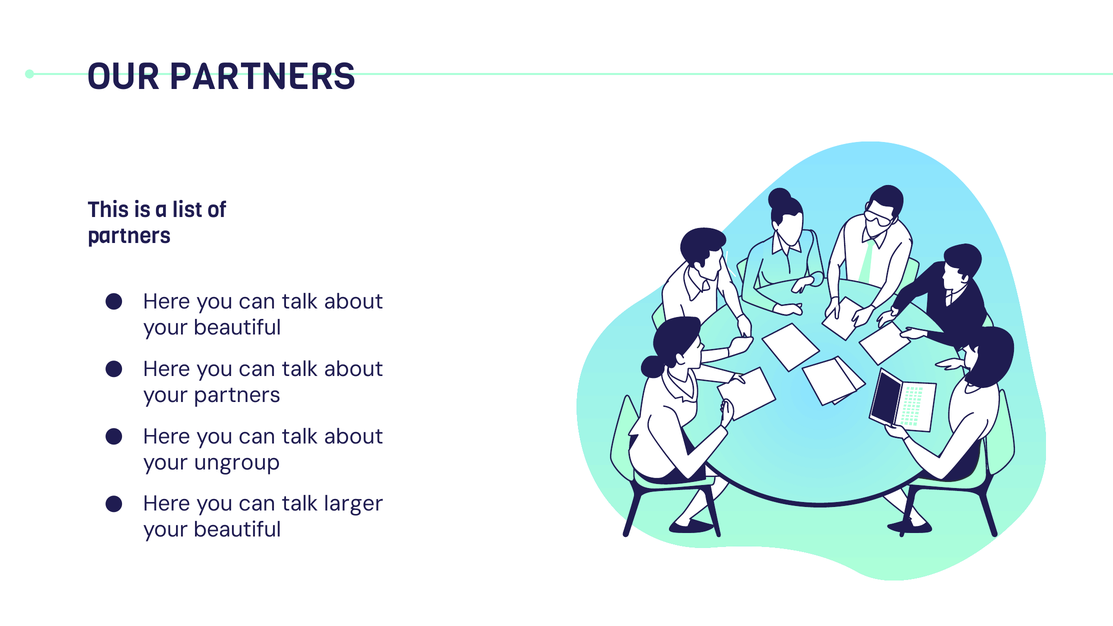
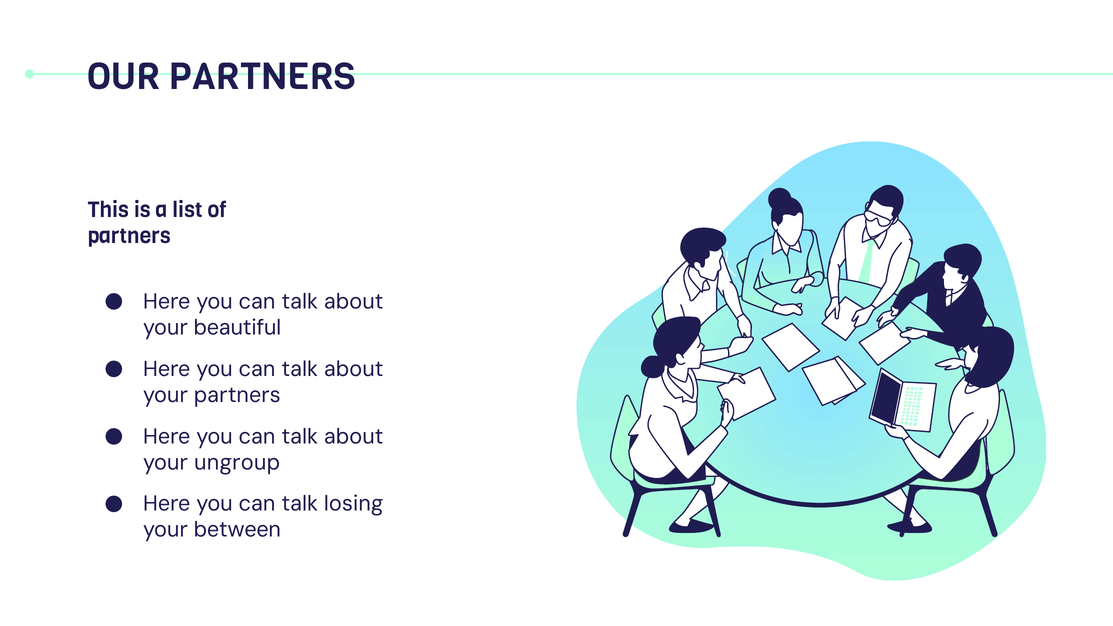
larger: larger -> losing (354, 504)
beautiful: beautiful -> between (237, 530)
